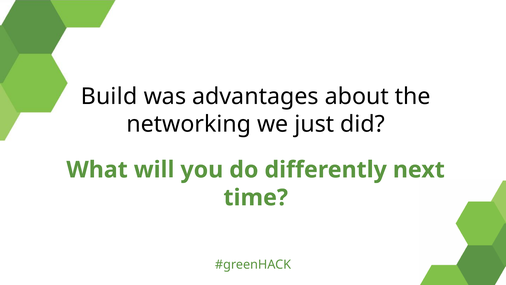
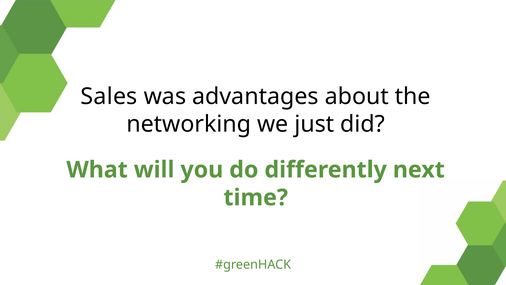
Build: Build -> Sales (109, 96)
